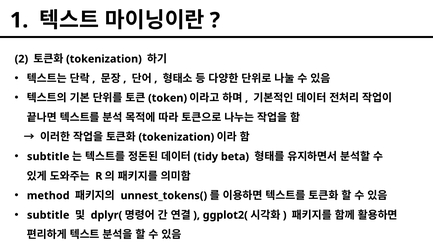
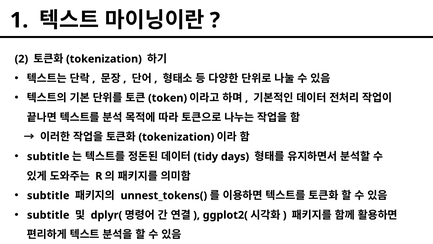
beta: beta -> days (235, 156)
method: method -> subtitle (48, 195)
